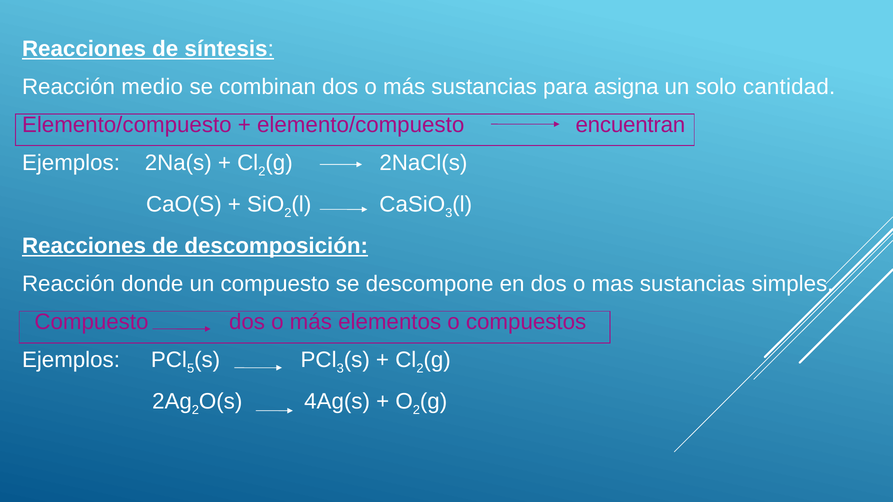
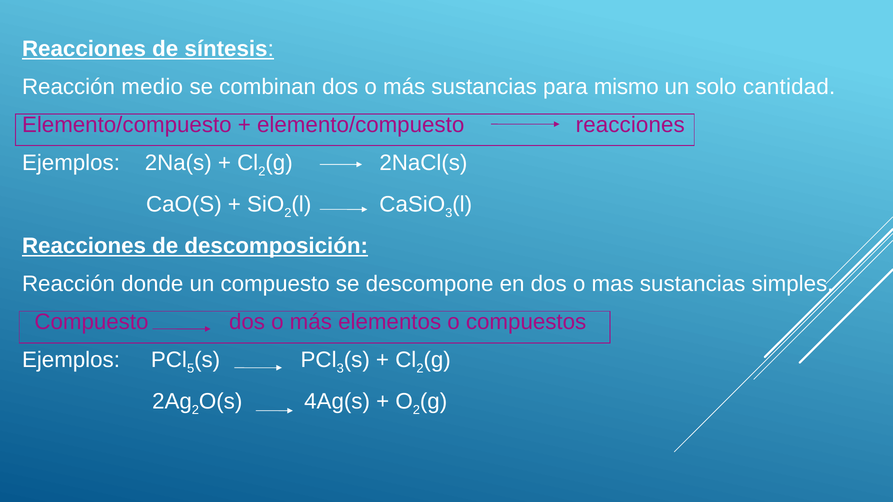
asigna: asigna -> mismo (626, 87)
elemento/compuesto encuentran: encuentran -> reacciones (630, 125)
